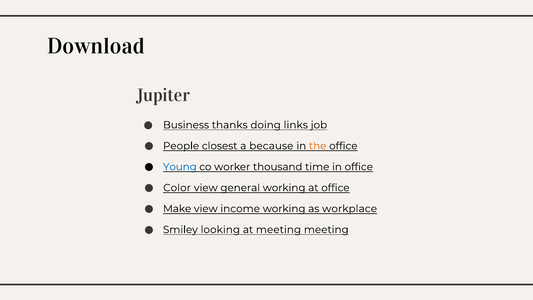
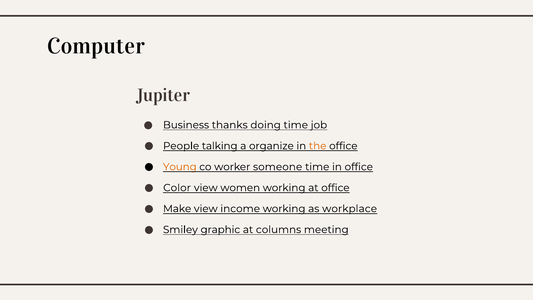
Download: Download -> Computer (96, 46)
doing links: links -> time (296, 125)
closest: closest -> talking (220, 146)
because: because -> organize (271, 146)
Young colour: blue -> orange (180, 167)
thousand: thousand -> someone (278, 167)
general: general -> women (240, 188)
looking: looking -> graphic (220, 230)
at meeting: meeting -> columns (279, 230)
